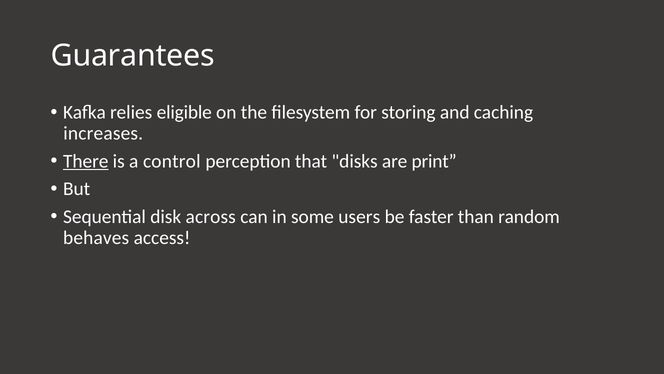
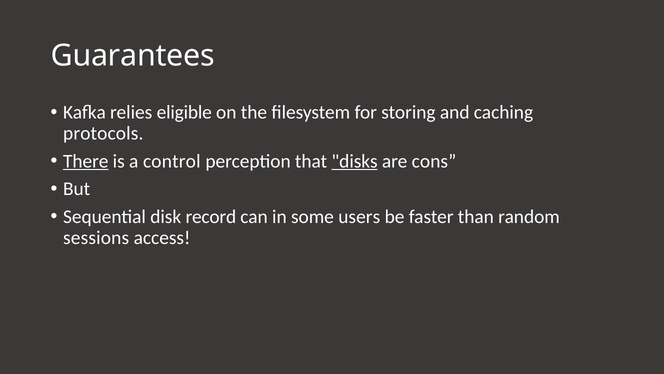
increases: increases -> protocols (103, 133)
disks underline: none -> present (355, 161)
print: print -> cons (434, 161)
across: across -> record (211, 217)
behaves: behaves -> sessions (96, 237)
